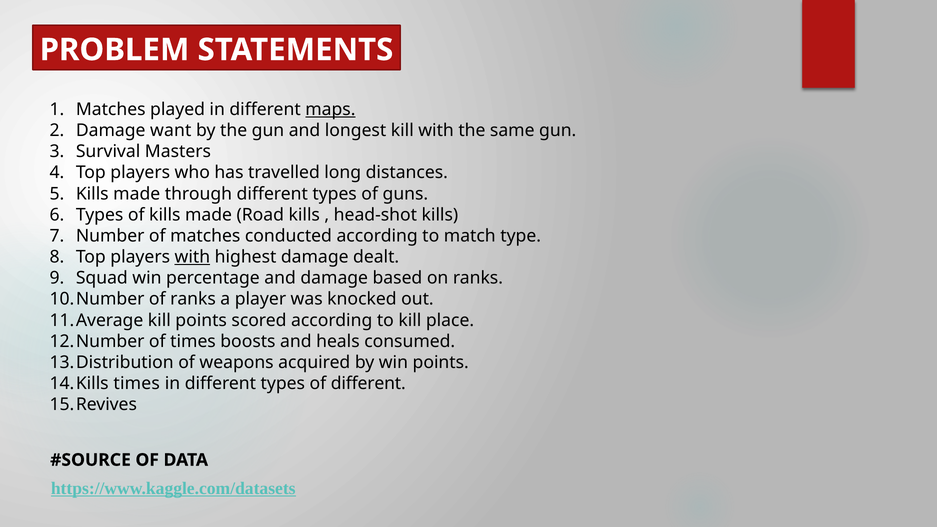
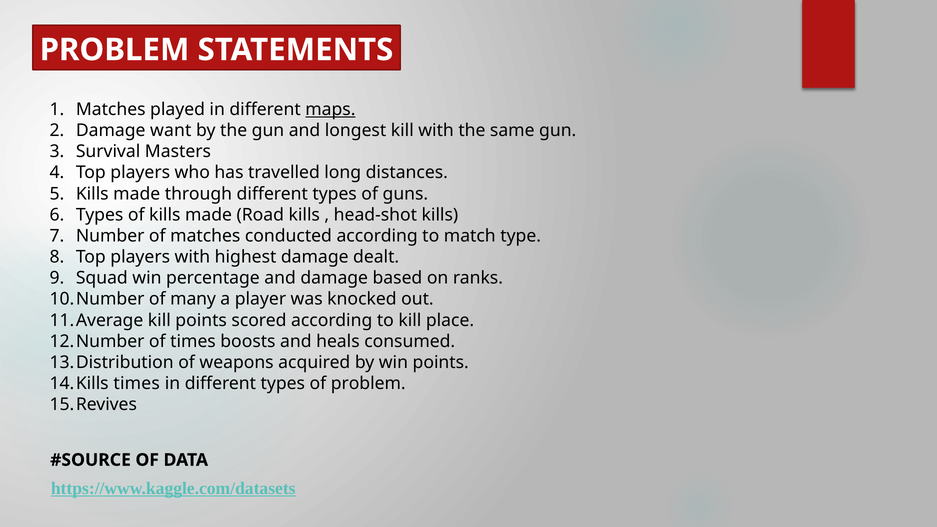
with underline: present -> none (192, 257)
of ranks: ranks -> many (193, 299)
of different: different -> problem (368, 384)
